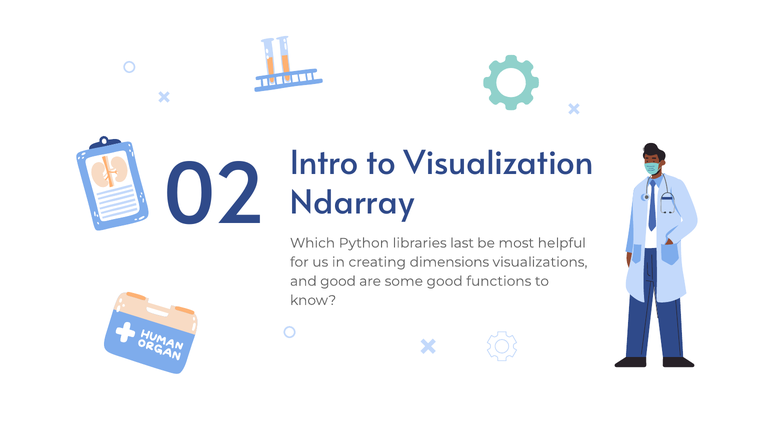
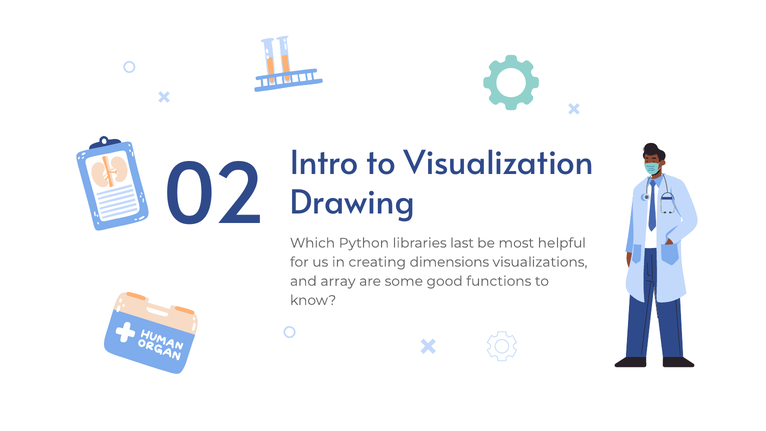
Ndarray: Ndarray -> Drawing (352, 203)
and good: good -> array (338, 281)
